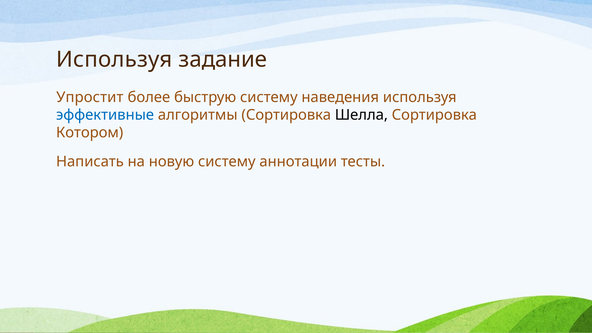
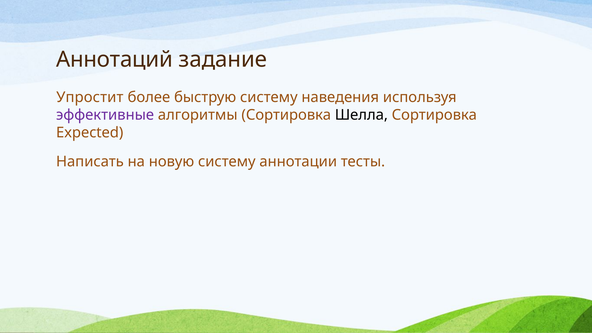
Используя: Используя -> Аннотаций (115, 60)
эффективные colour: blue -> purple (105, 115)
Котором: Котором -> Expected (90, 133)
